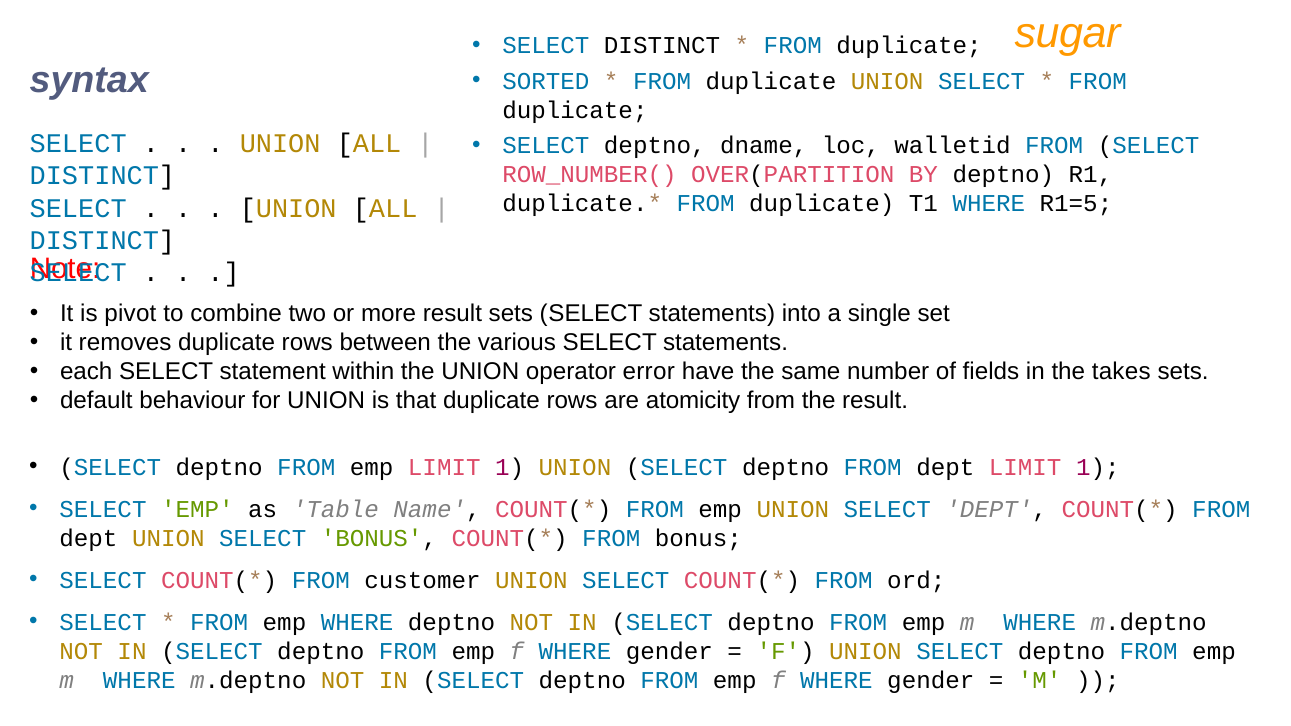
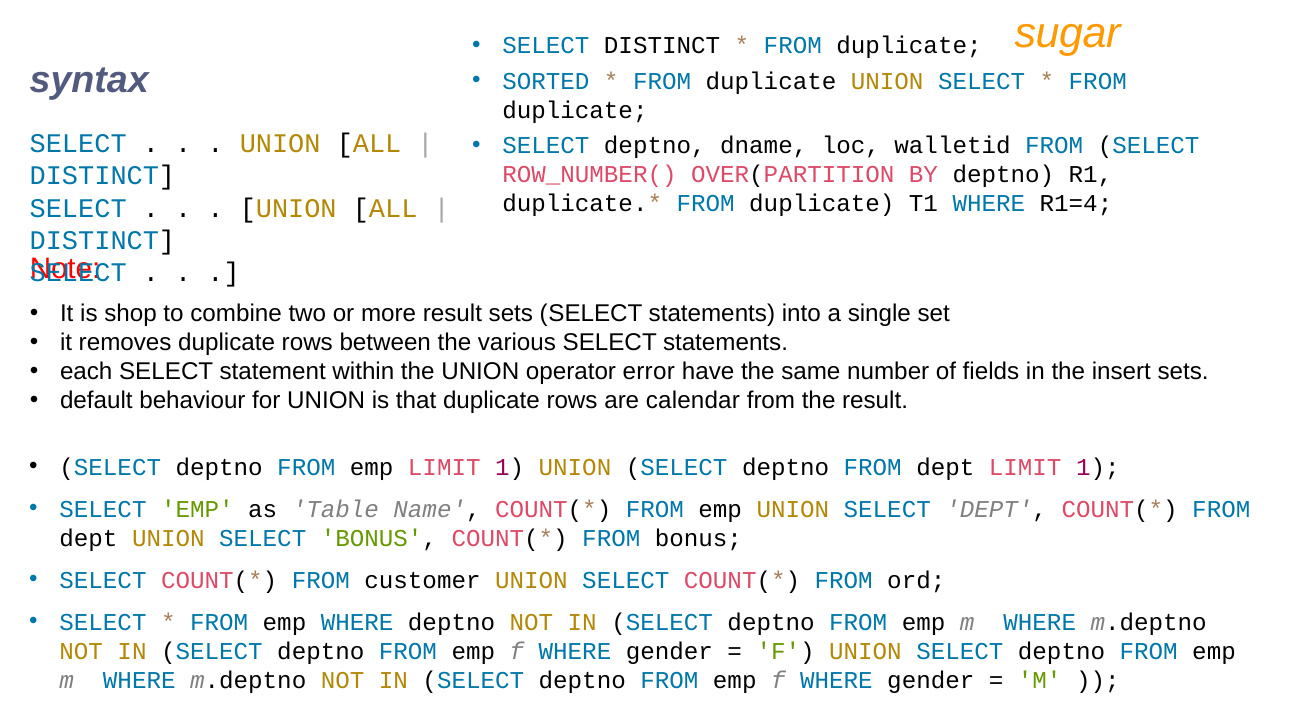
R1=5: R1=5 -> R1=4 (1076, 204)
pivot: pivot -> shop (131, 314)
takes: takes -> insert (1121, 372)
atomicity: atomicity -> calendar (693, 401)
